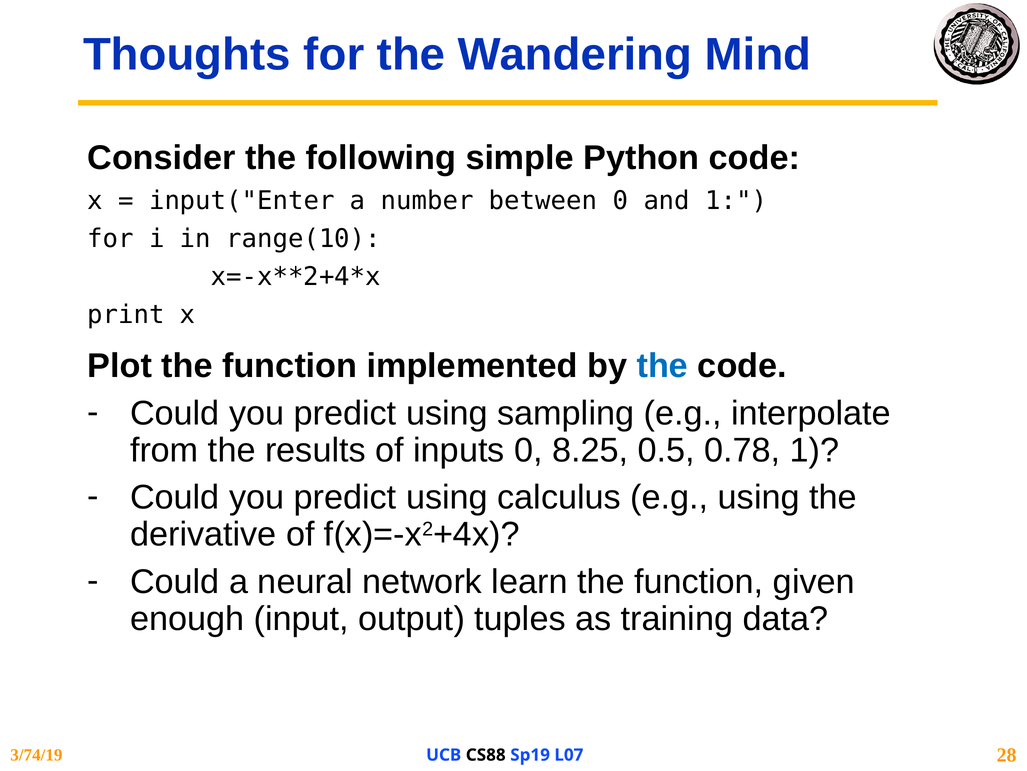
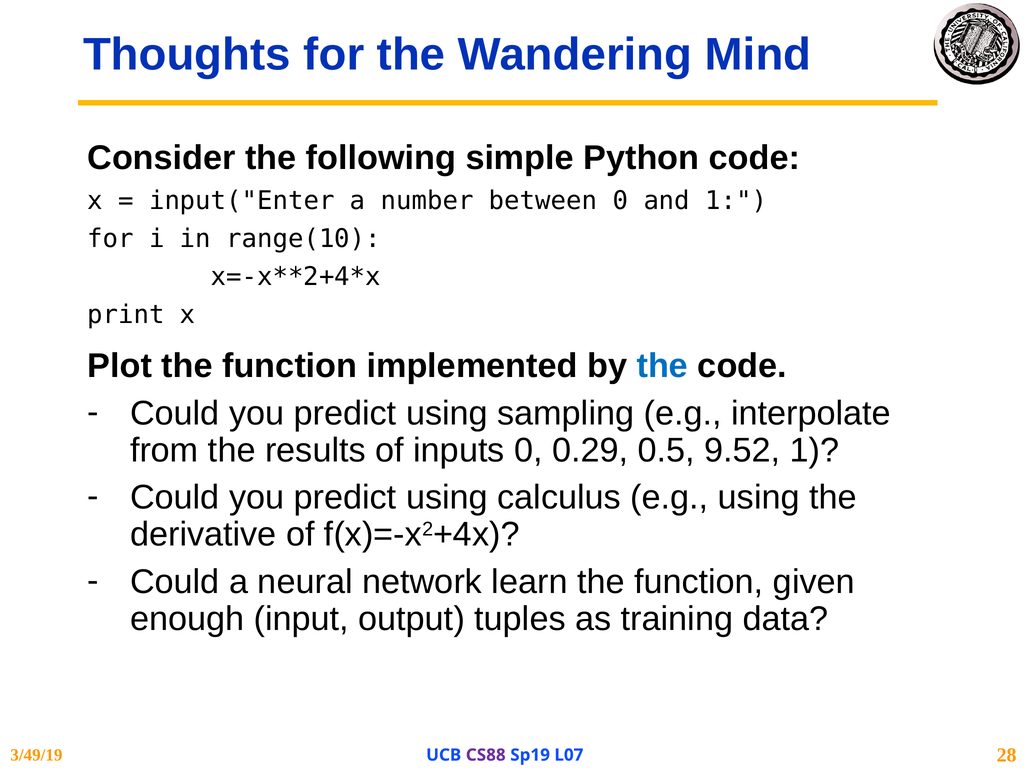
8.25: 8.25 -> 0.29 (590, 450)
0.78: 0.78 -> 9.52 (742, 450)
3/74/19: 3/74/19 -> 3/49/19 (36, 754)
CS88 colour: black -> purple (486, 754)
